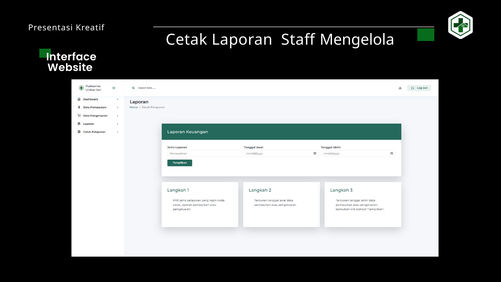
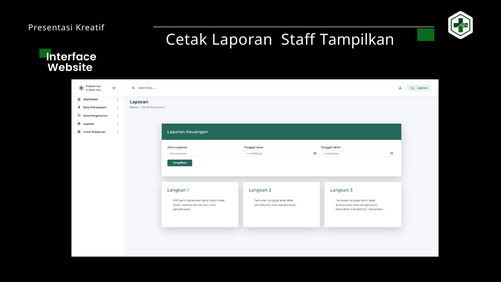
Mengelola: Mengelola -> Tampilkan (357, 40)
